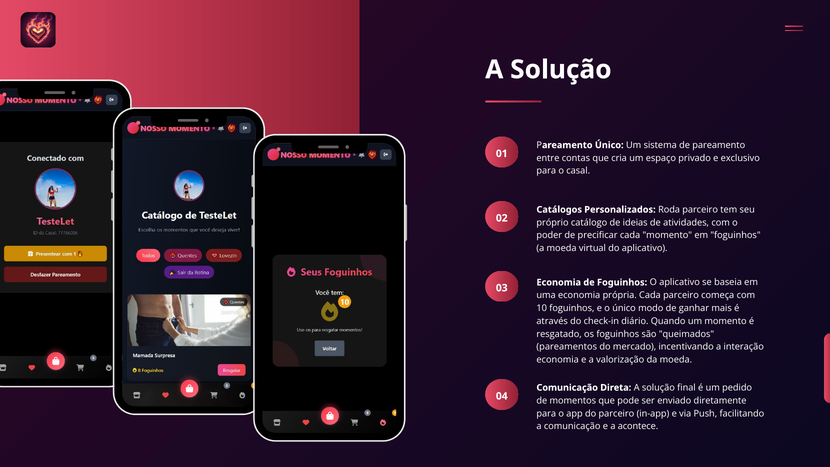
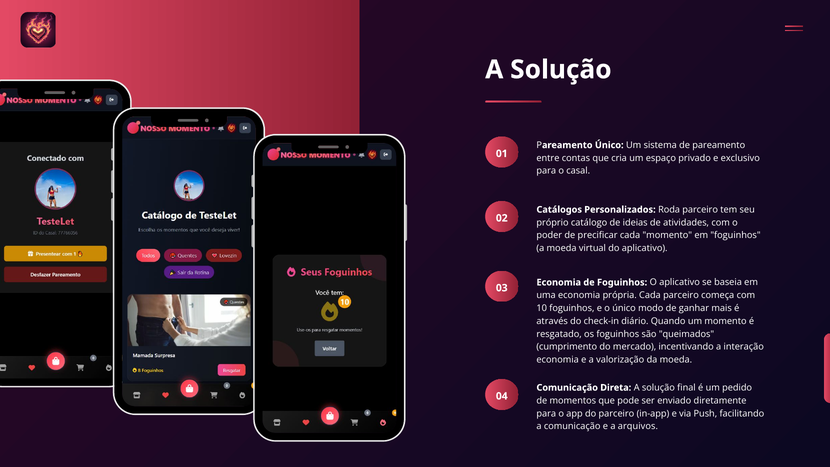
pareamentos: pareamentos -> cumprimento (567, 347)
acontece: acontece -> arquivos (638, 426)
